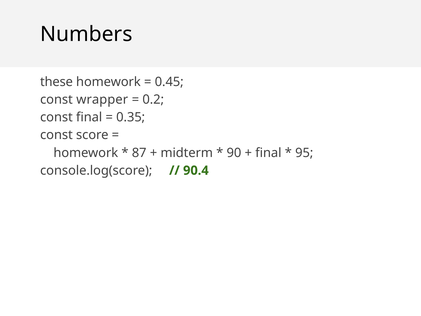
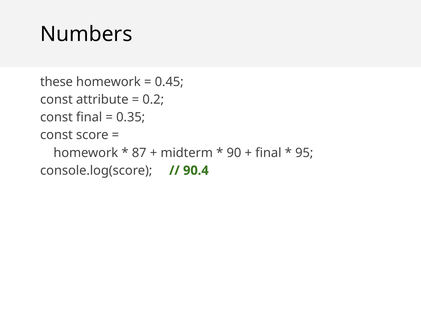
wrapper: wrapper -> attribute (102, 99)
